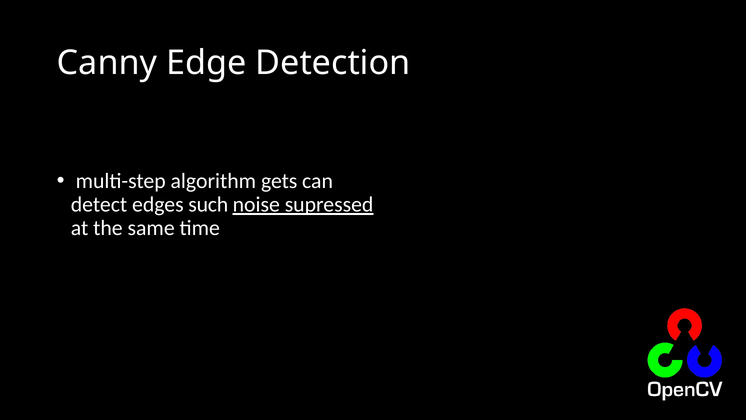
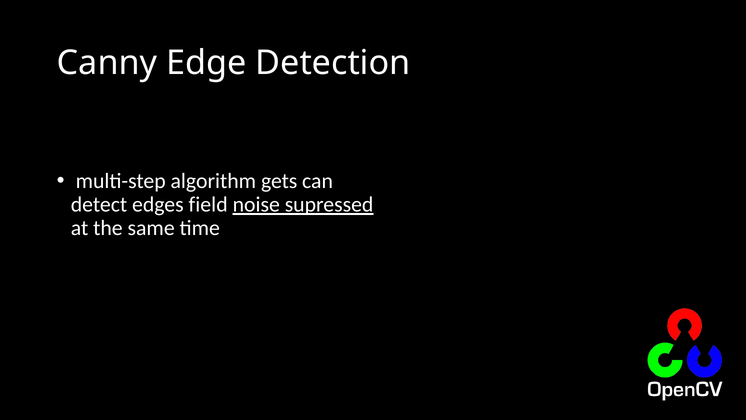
such: such -> field (208, 204)
